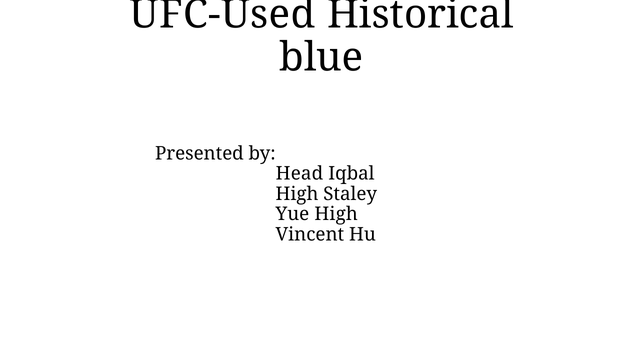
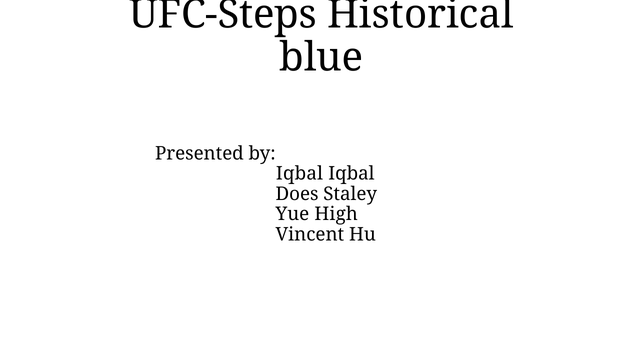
UFC-Used: UFC-Used -> UFC-Steps (223, 14)
Head: Head -> Iqbal (299, 174)
High: High -> Does (297, 194)
